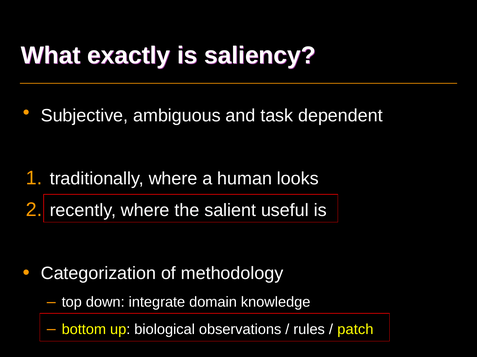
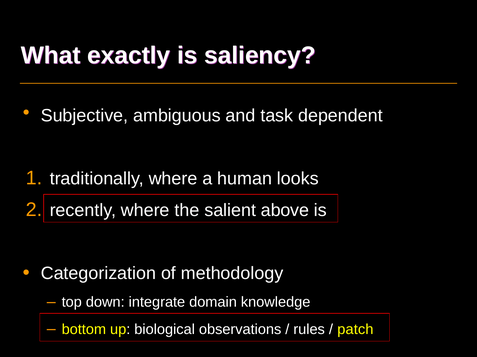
useful: useful -> above (285, 211)
